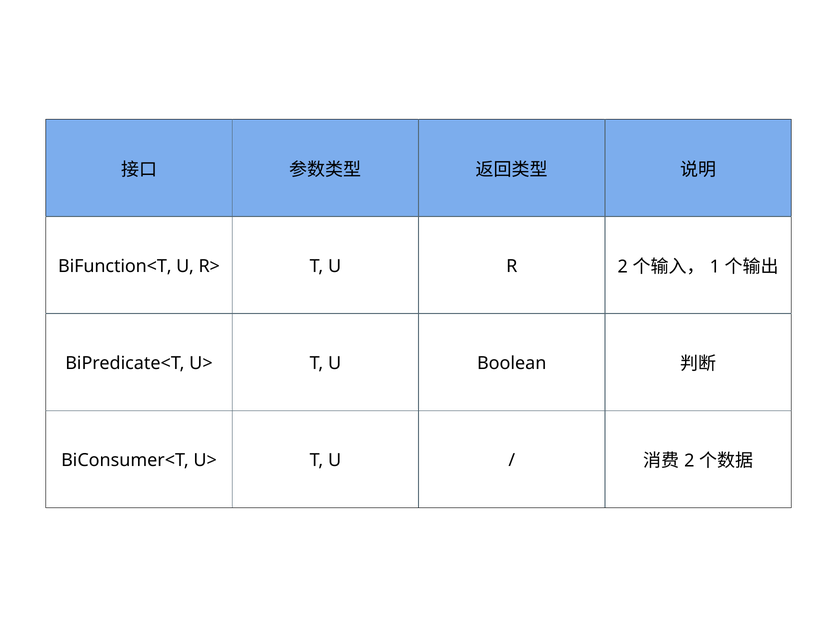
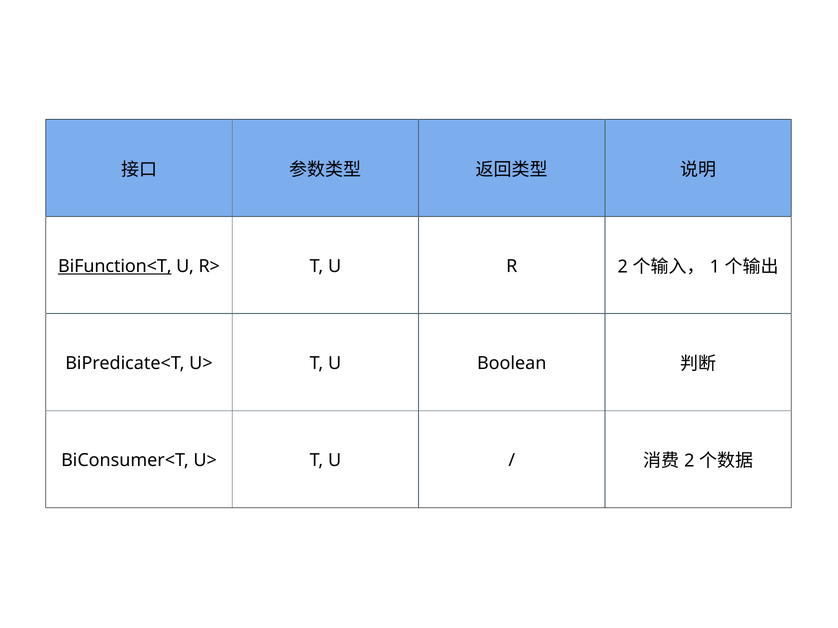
BiFunction<T underline: none -> present (115, 266)
